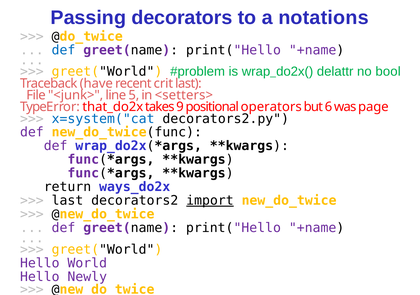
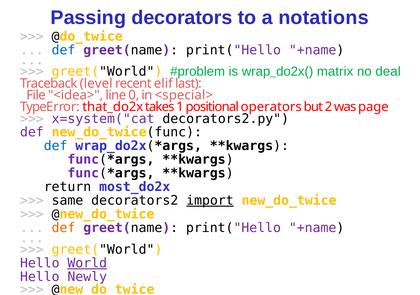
delattr: delattr -> matrix (335, 72)
bool: bool -> deal (388, 72)
have: have -> level (96, 84)
crit: crit -> elif (163, 84)
<junk>: <junk> -> <idea> (76, 95)
5: 5 -> 0 (134, 95)
<setters>: <setters> -> <special> (184, 95)
9: 9 -> 1 (180, 107)
6: 6 -> 2 (328, 107)
x=system("cat colour: blue -> purple (103, 119)
def colour: purple -> blue (56, 146)
ways_do2x: ways_do2x -> most_do2x (135, 187)
last: last -> same (67, 201)
def colour: purple -> orange (64, 229)
World underline: none -> present (87, 264)
